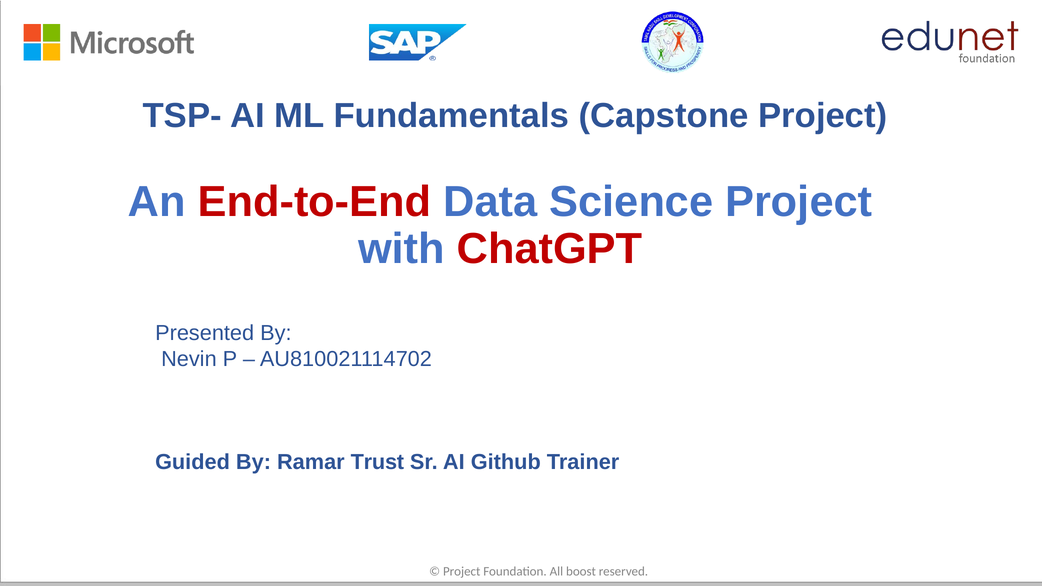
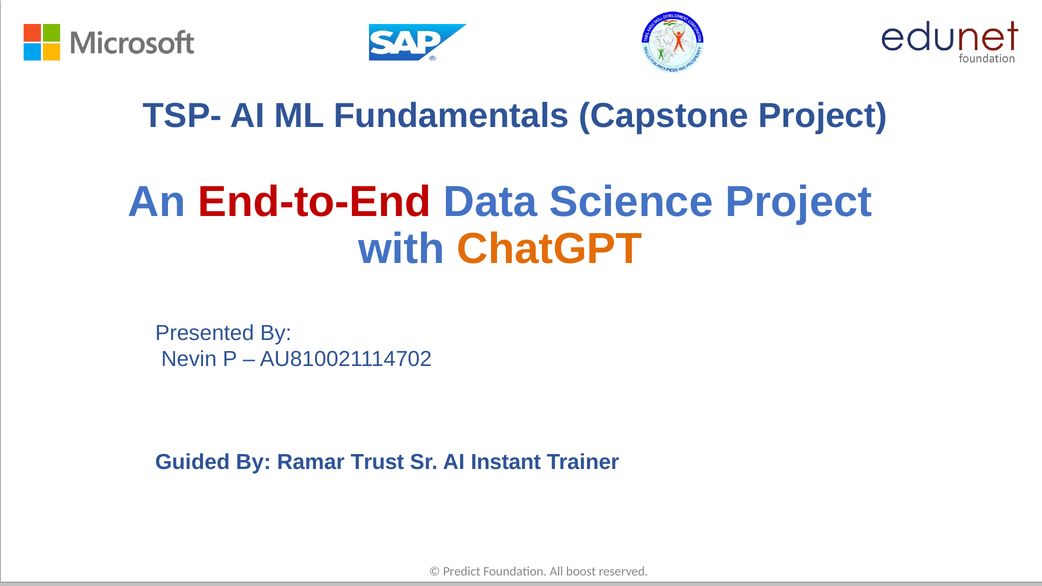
ChatGPT colour: red -> orange (550, 249)
Github: Github -> Instant (506, 462)
Project: Project -> Predict (462, 571)
